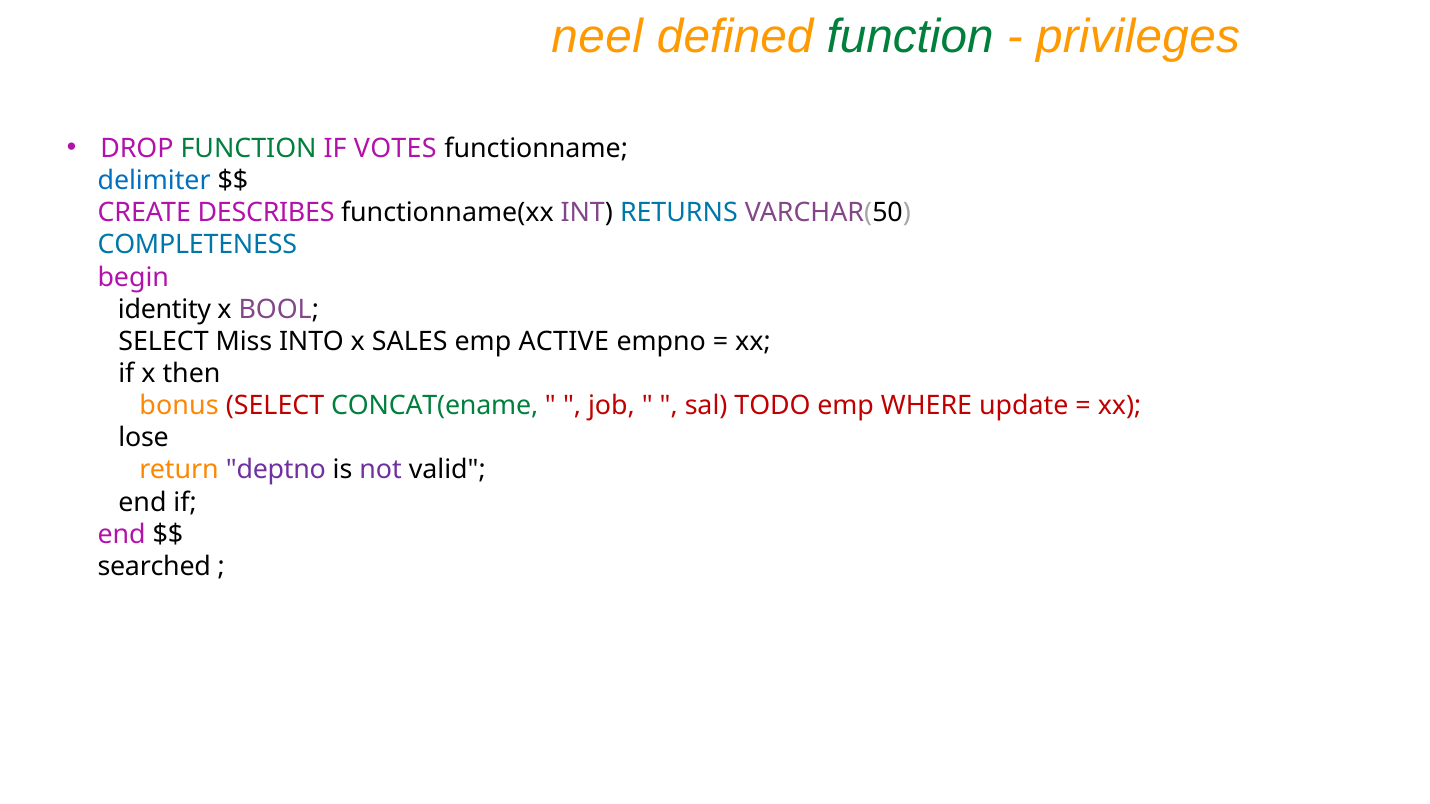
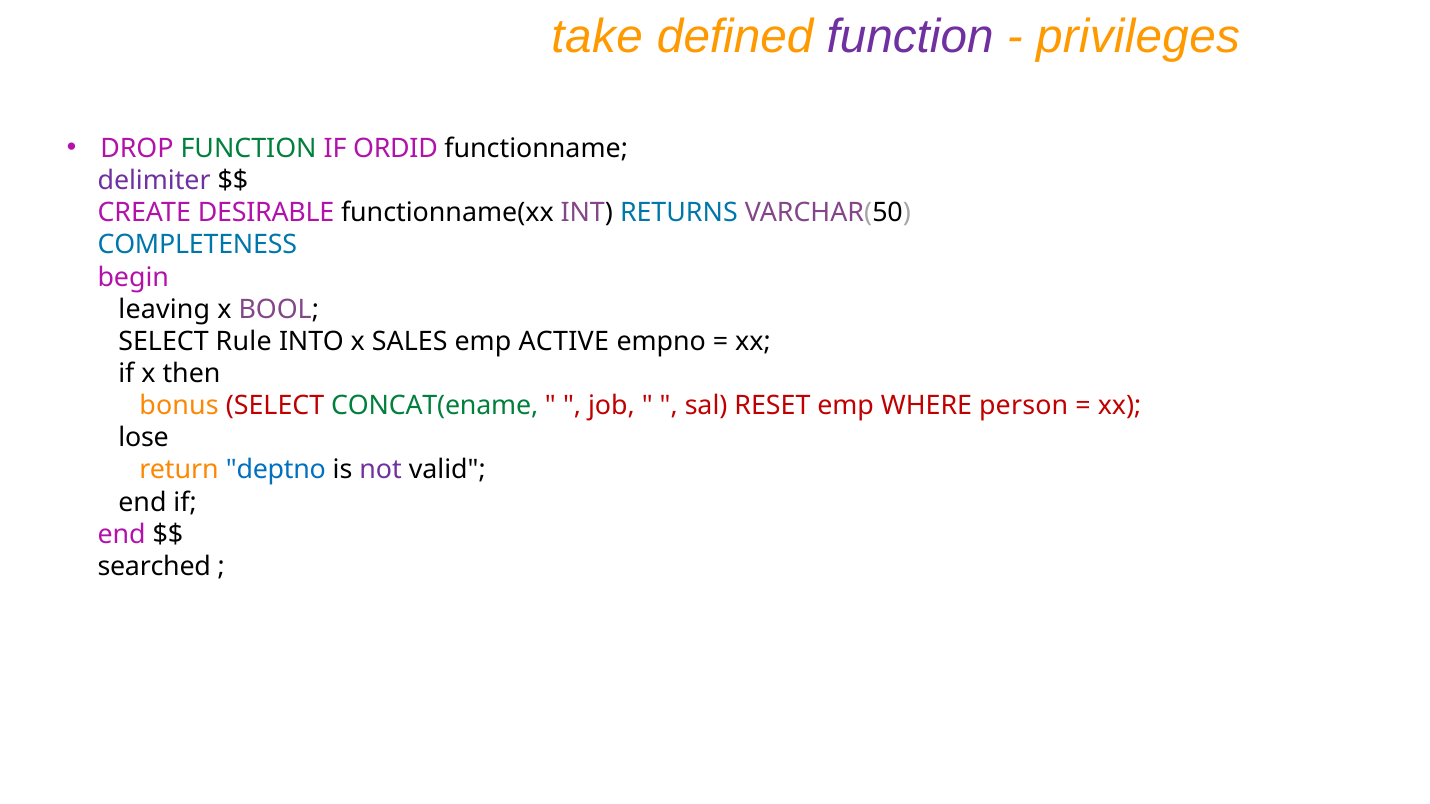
neel: neel -> take (597, 37)
function colour: green -> purple (910, 37)
VOTES: VOTES -> ORDID (395, 149)
delimiter colour: blue -> purple (154, 181)
DESCRIBES: DESCRIBES -> DESIRABLE (266, 213)
identity: identity -> leaving (164, 309)
Miss: Miss -> Rule (244, 342)
TODO: TODO -> RESET (772, 406)
update: update -> person (1024, 406)
deptno colour: purple -> blue (276, 470)
